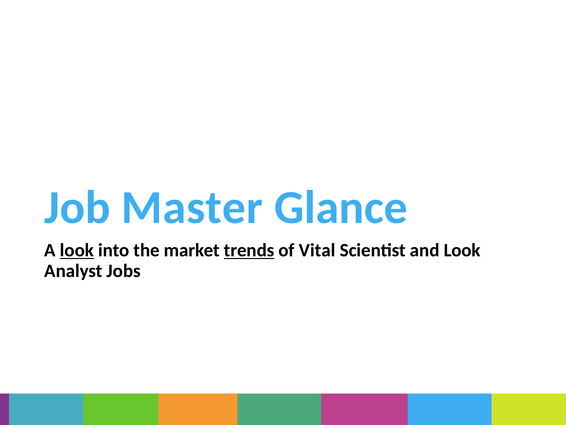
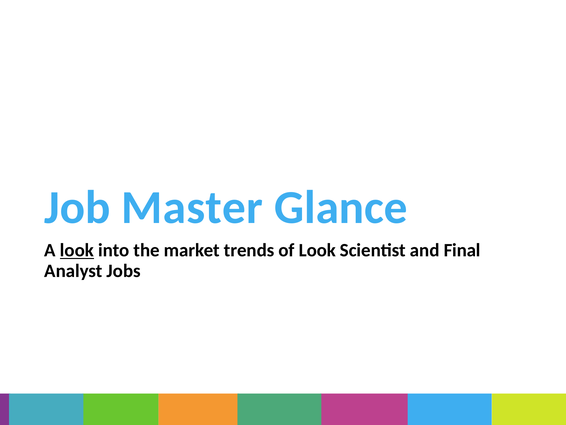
trends underline: present -> none (249, 250)
of Vital: Vital -> Look (317, 250)
and Look: Look -> Final (462, 250)
